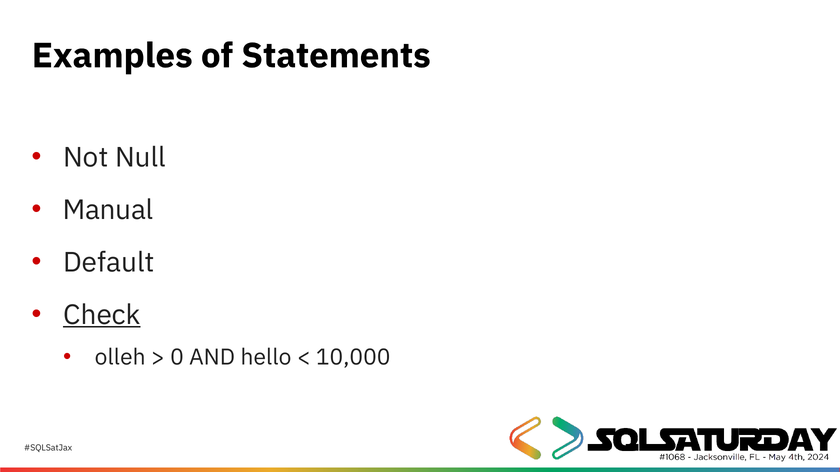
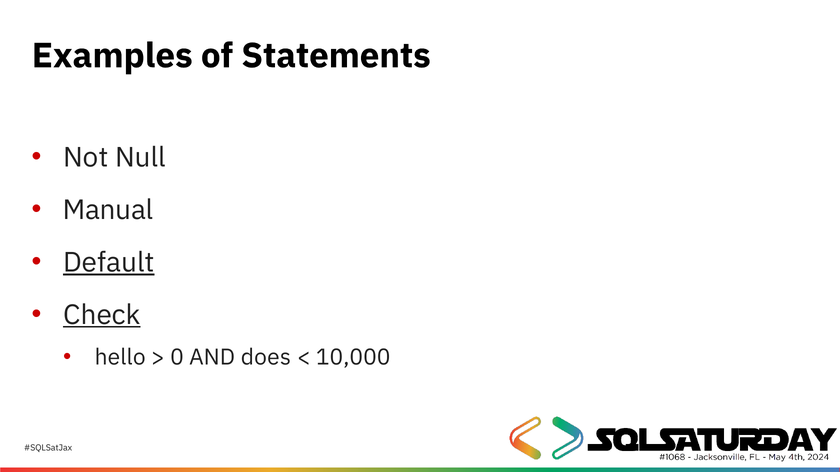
Default underline: none -> present (109, 263)
olleh: olleh -> hello (120, 358)
hello: hello -> does (266, 358)
